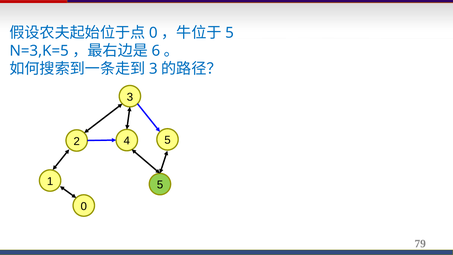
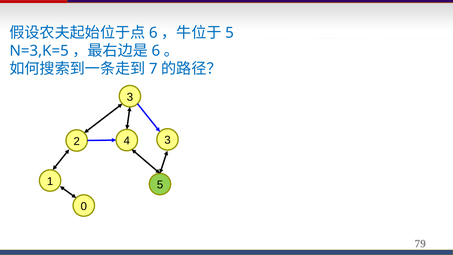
0: 0 -> 6 (153, 33)
3: 3 -> 7 (153, 69)
4 5: 5 -> 3 (168, 140)
